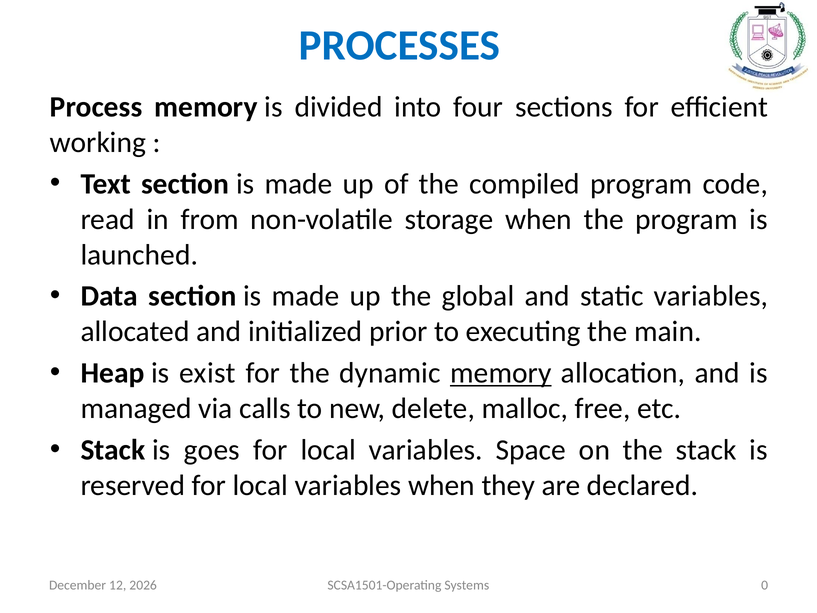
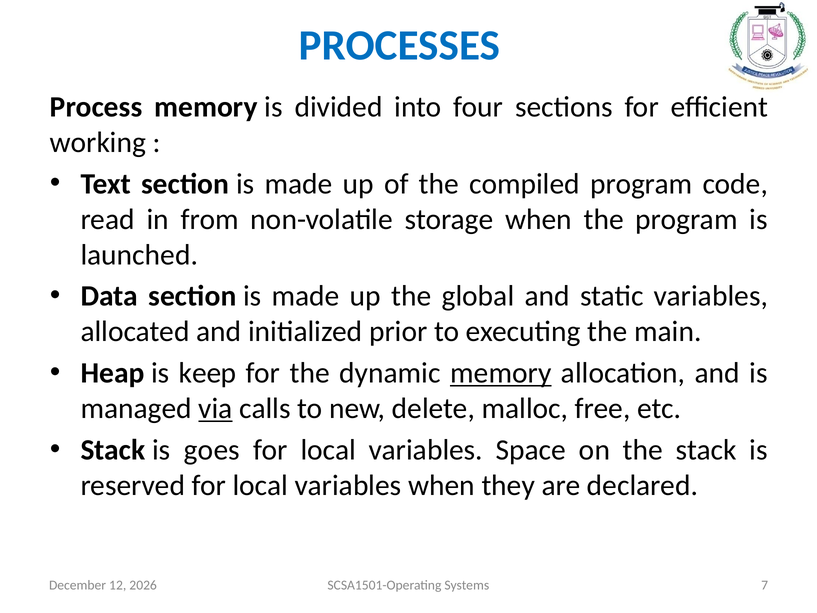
exist: exist -> keep (208, 373)
via underline: none -> present (215, 408)
0: 0 -> 7 (765, 585)
